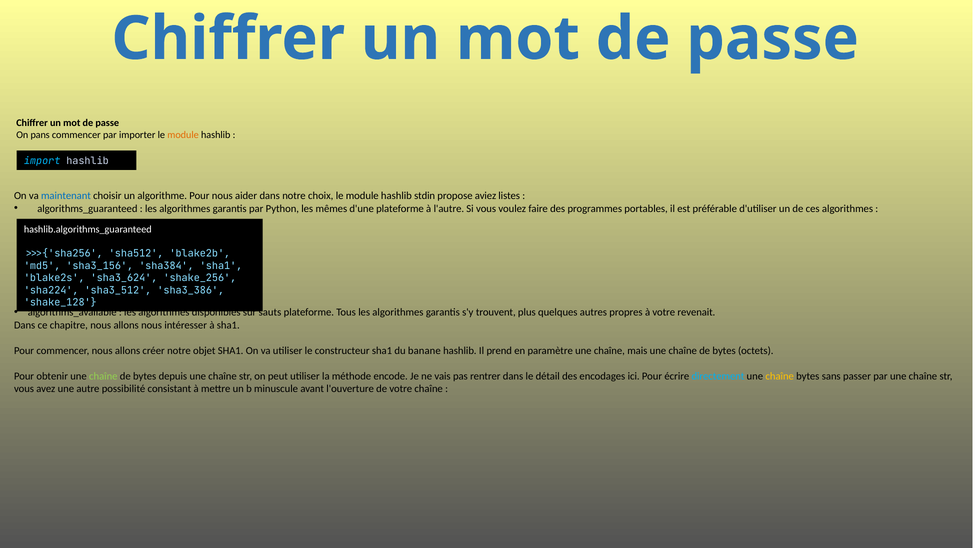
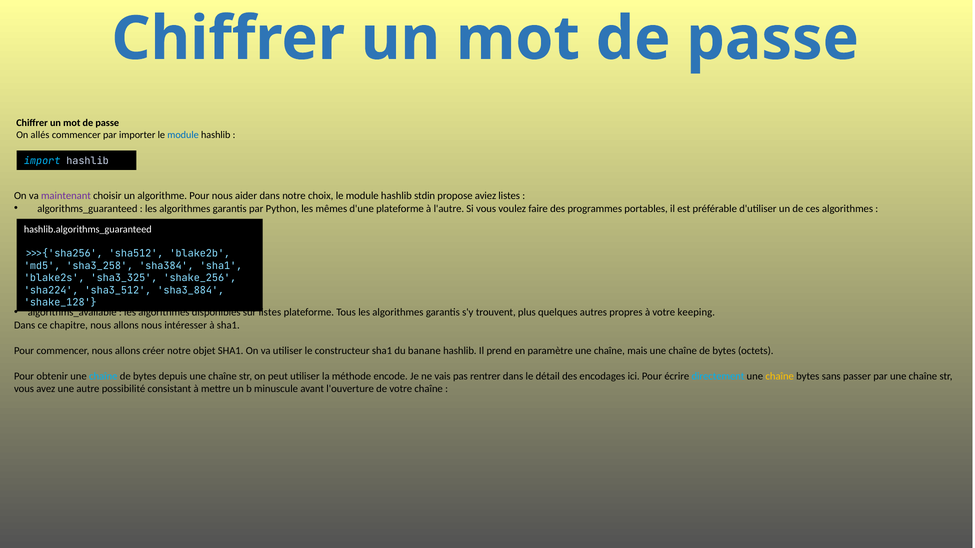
pans: pans -> allés (40, 135)
module colour: orange -> blue (183, 135)
maintenant colour: blue -> purple (66, 196)
sha3_156: sha3_156 -> sha3_258 (100, 266)
sha3_624: sha3_624 -> sha3_325 (124, 278)
sha3_386: sha3_386 -> sha3_884 (191, 290)
sauts: sauts -> listes (270, 313)
revenait: revenait -> keeping (696, 313)
chaîne colour: light green -> light blue (103, 376)
